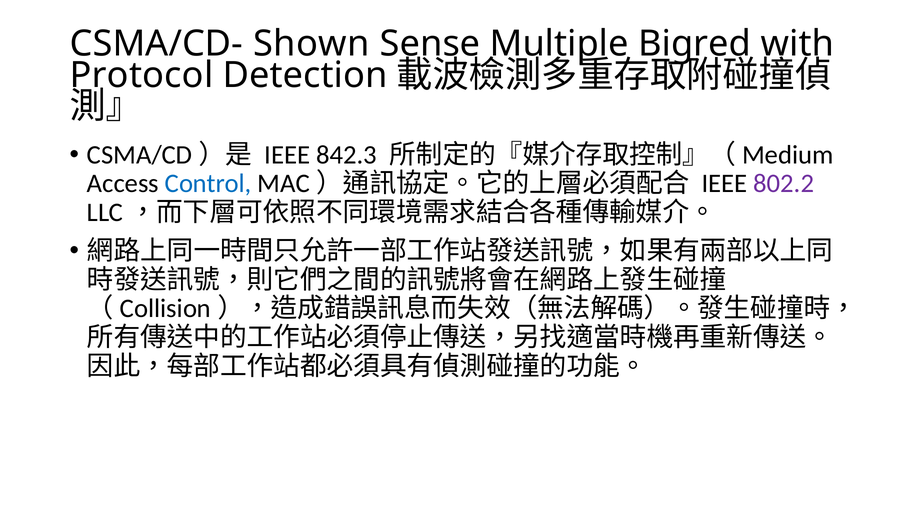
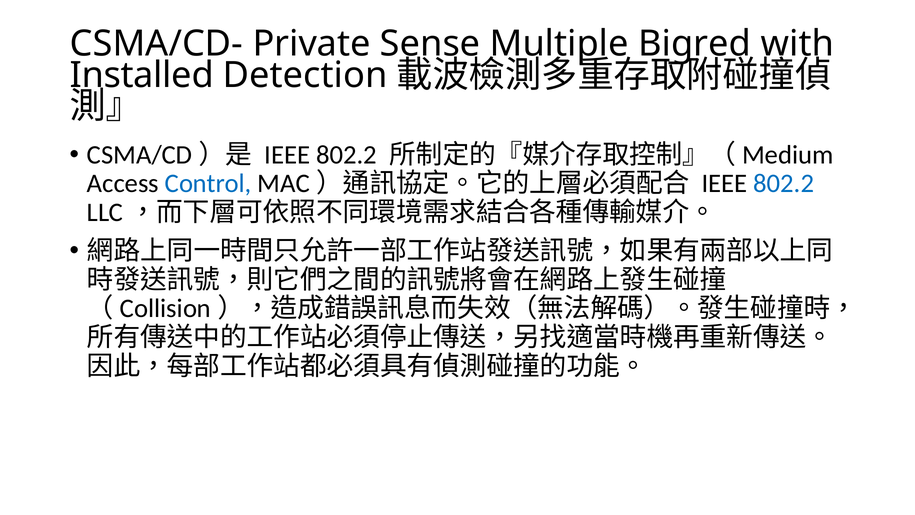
Shown: Shown -> Private (312, 44)
Protocol: Protocol -> Installed (142, 75)
842.3: 842.3 -> 802.2 (346, 155)
802.2 colour: purple -> blue (784, 184)
